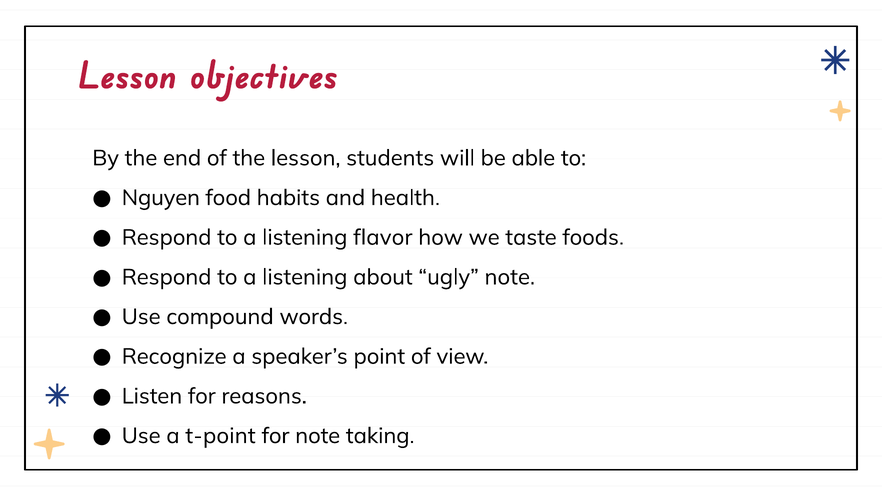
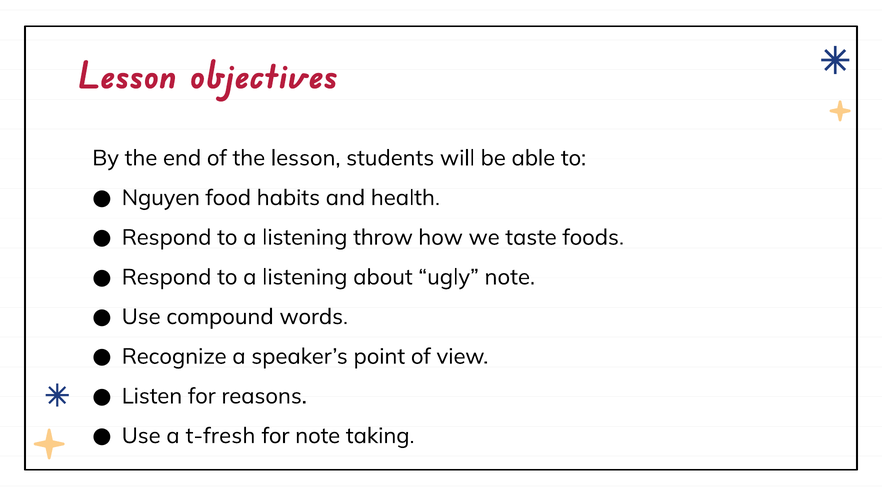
flavor: flavor -> throw (383, 237)
t-point: t-point -> t-fresh (221, 436)
